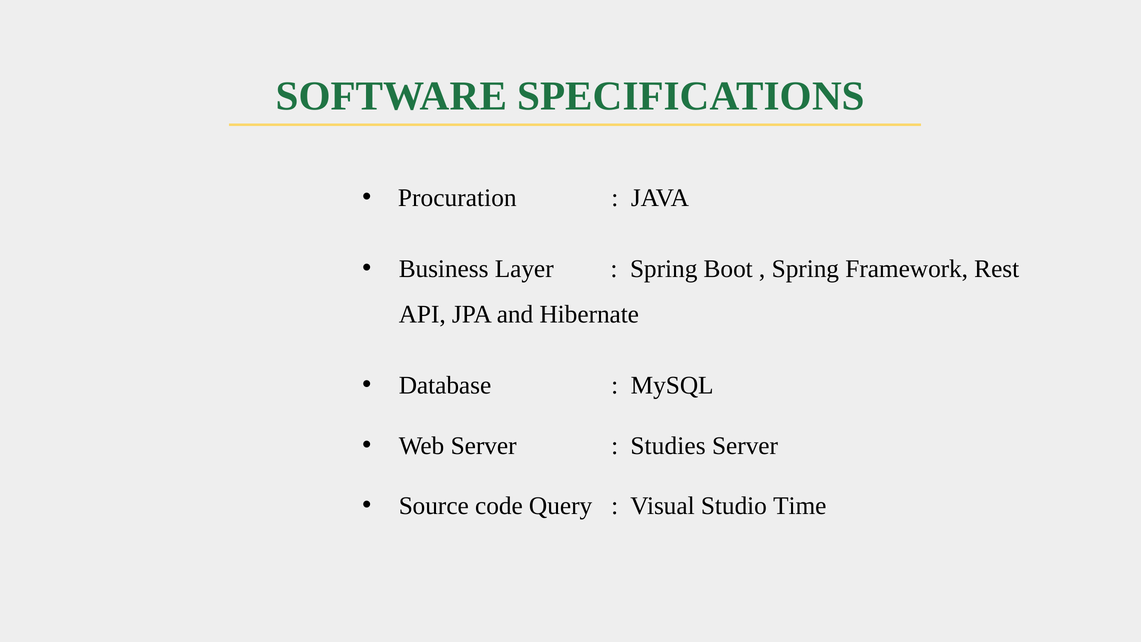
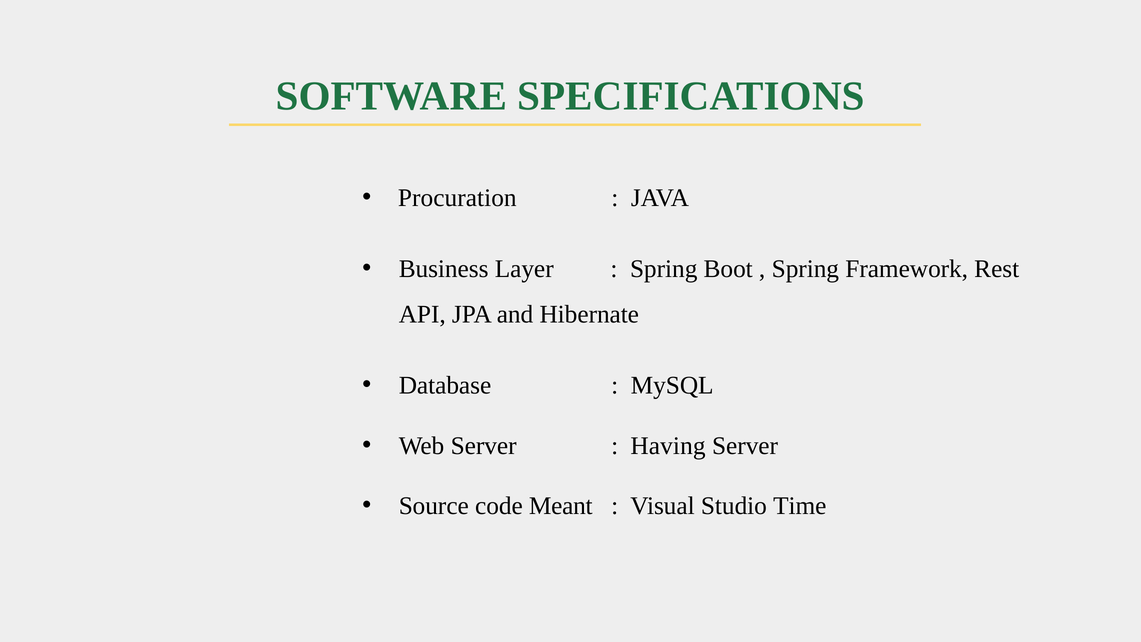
Studies: Studies -> Having (668, 446)
Query: Query -> Meant (561, 506)
